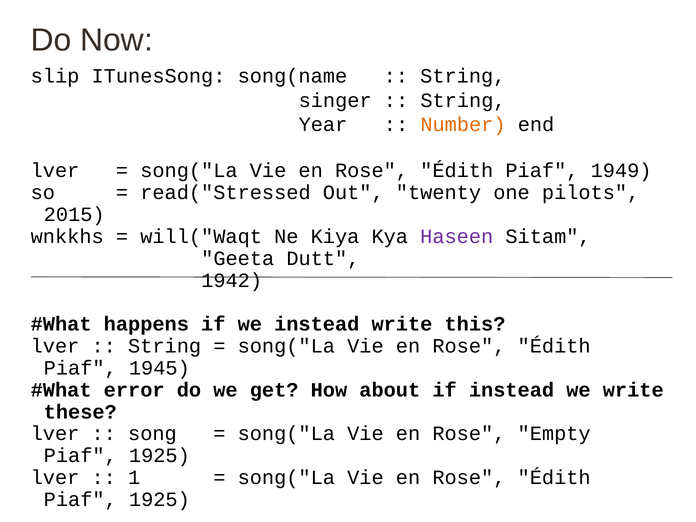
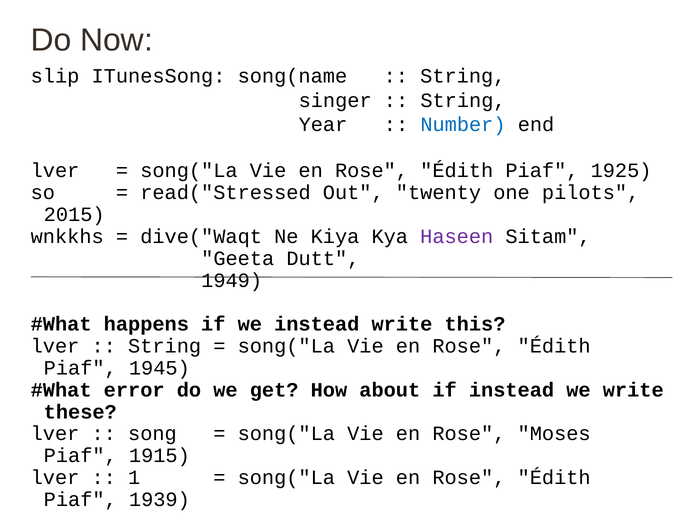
Number colour: orange -> blue (463, 125)
1949: 1949 -> 1925 (621, 171)
will("Waqt: will("Waqt -> dive("Waqt (201, 236)
1942: 1942 -> 1949 (232, 280)
Empty: Empty -> Moses (554, 434)
1925: 1925 -> 1915 (159, 456)
1925: 1925 -> 1939 (159, 500)
